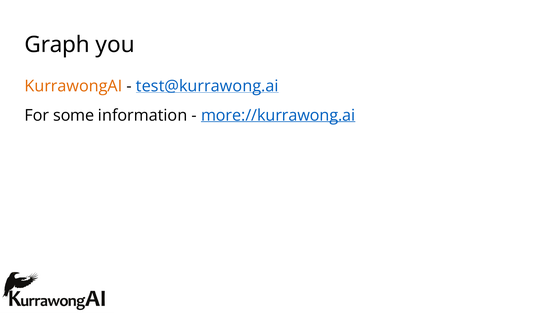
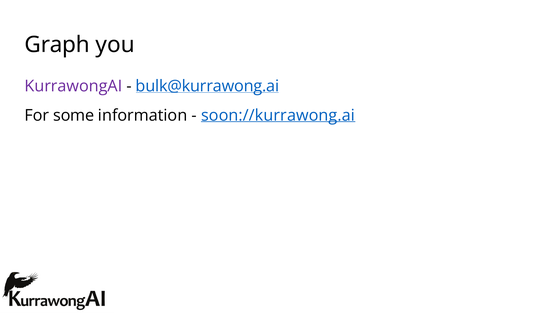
KurrawongAI colour: orange -> purple (73, 86)
test@kurrawong.ai: test@kurrawong.ai -> bulk@kurrawong.ai (207, 86)
more://kurrawong.ai: more://kurrawong.ai -> soon://kurrawong.ai (278, 115)
